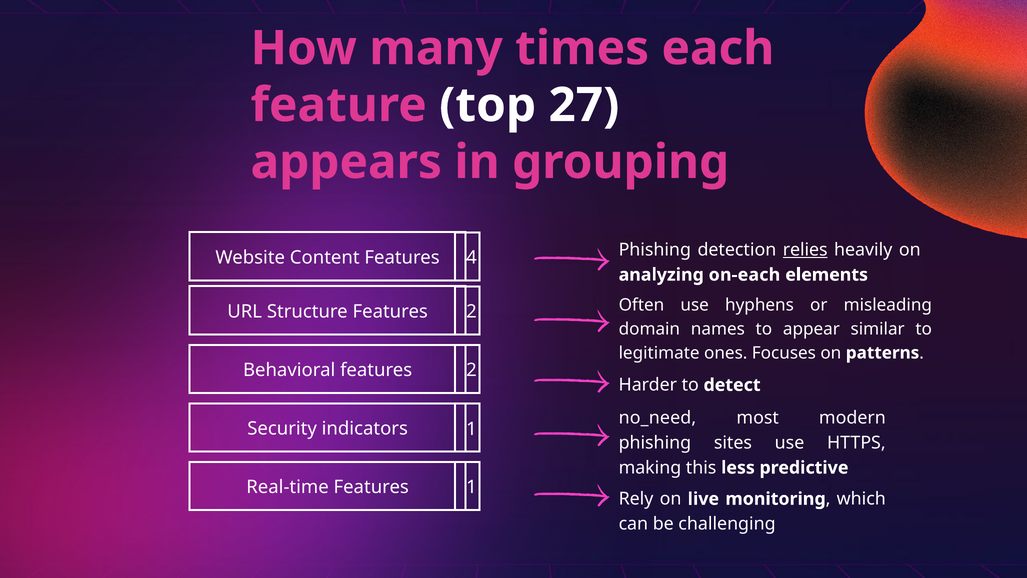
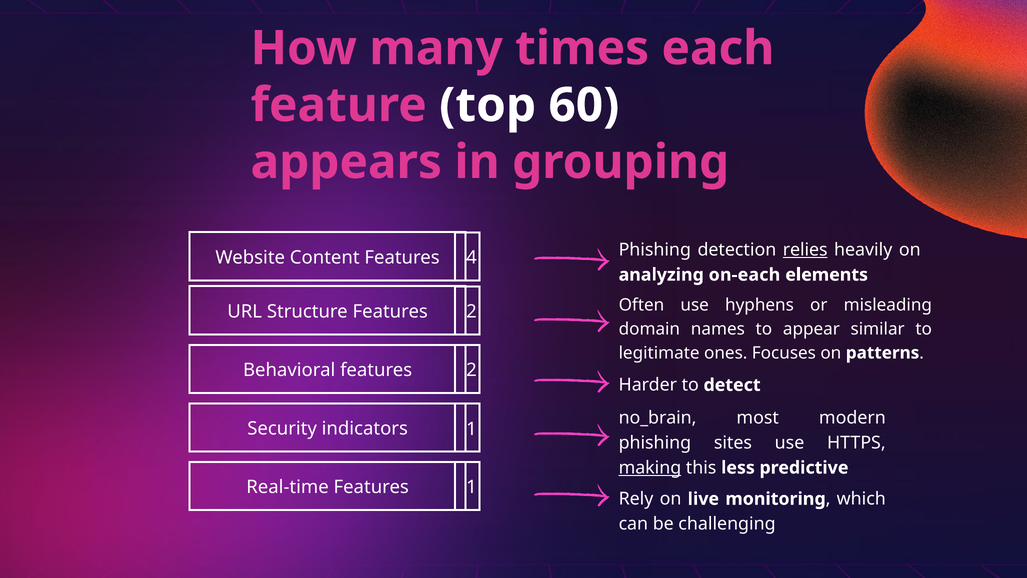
27: 27 -> 60 (584, 105)
no_need: no_need -> no_brain (658, 418)
making underline: none -> present (650, 468)
